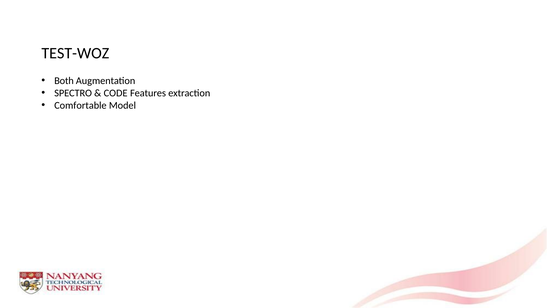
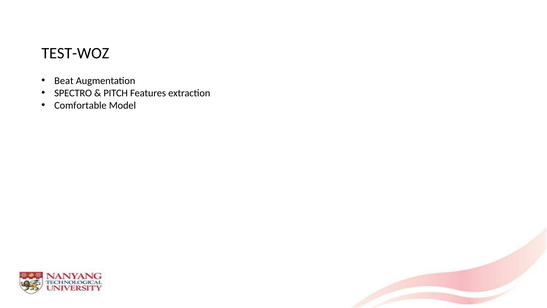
Both: Both -> Beat (64, 81)
CODE: CODE -> PITCH (116, 93)
